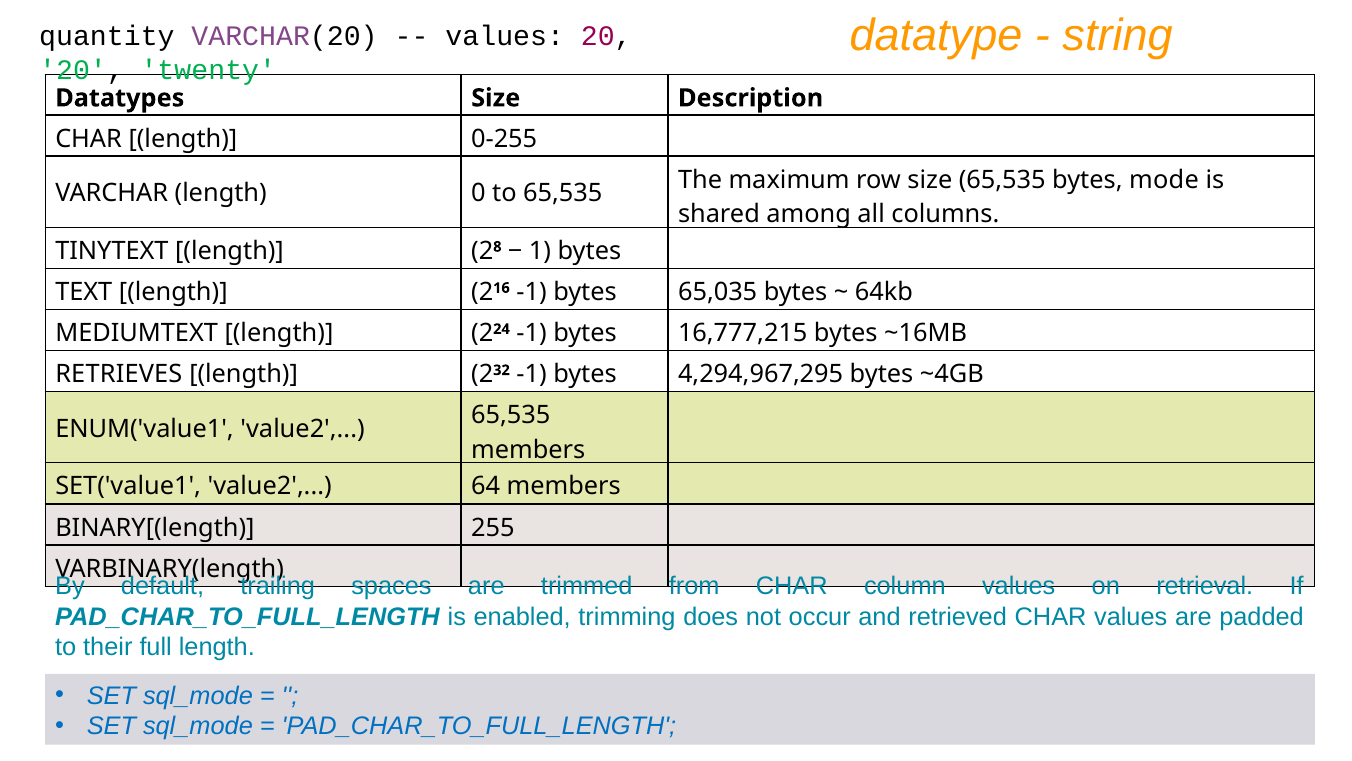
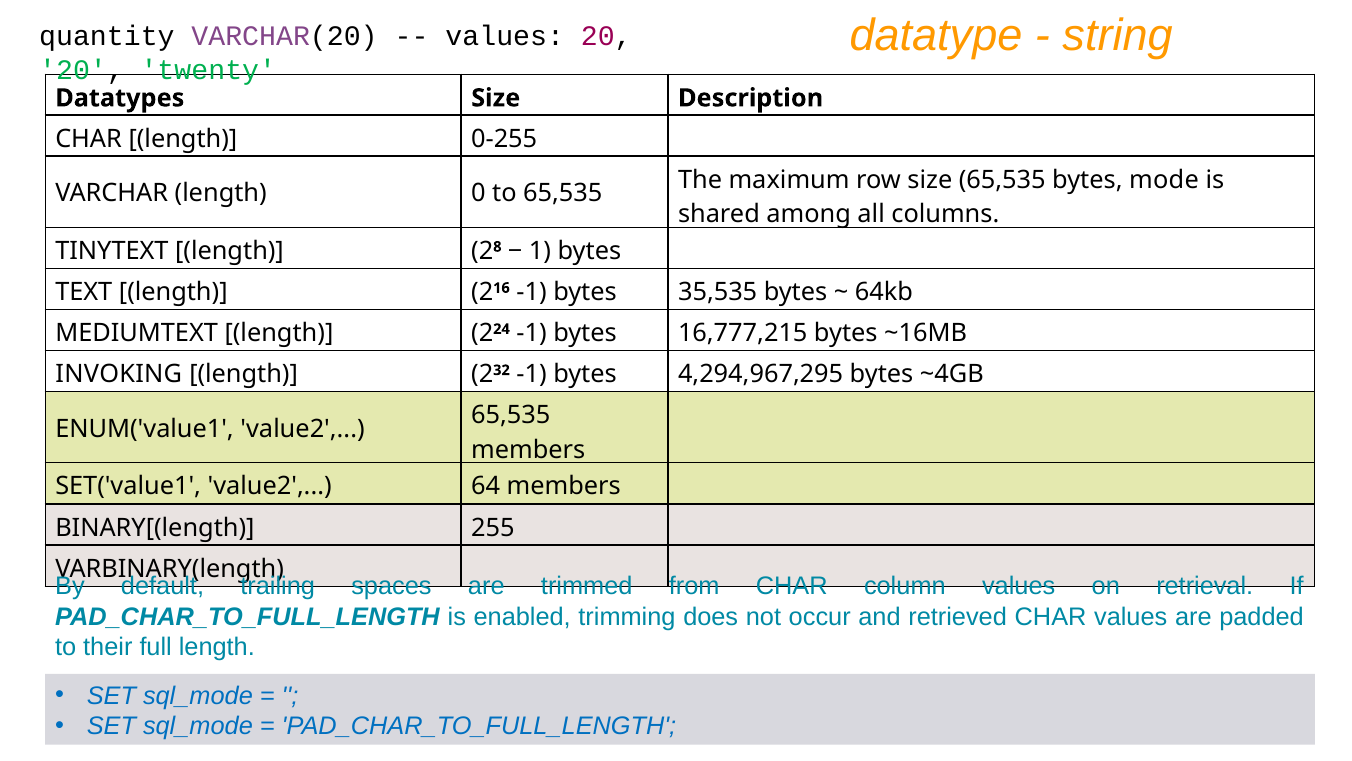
65,035: 65,035 -> 35,535 (718, 292)
RETRIEVES: RETRIEVES -> INVOKING (119, 374)
